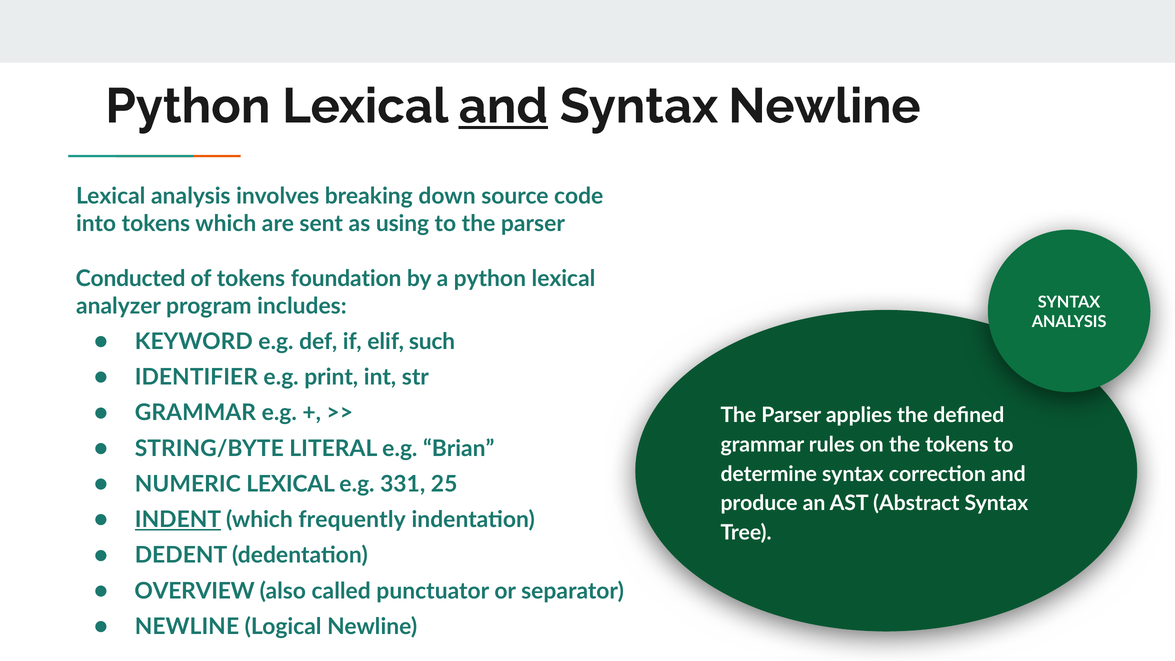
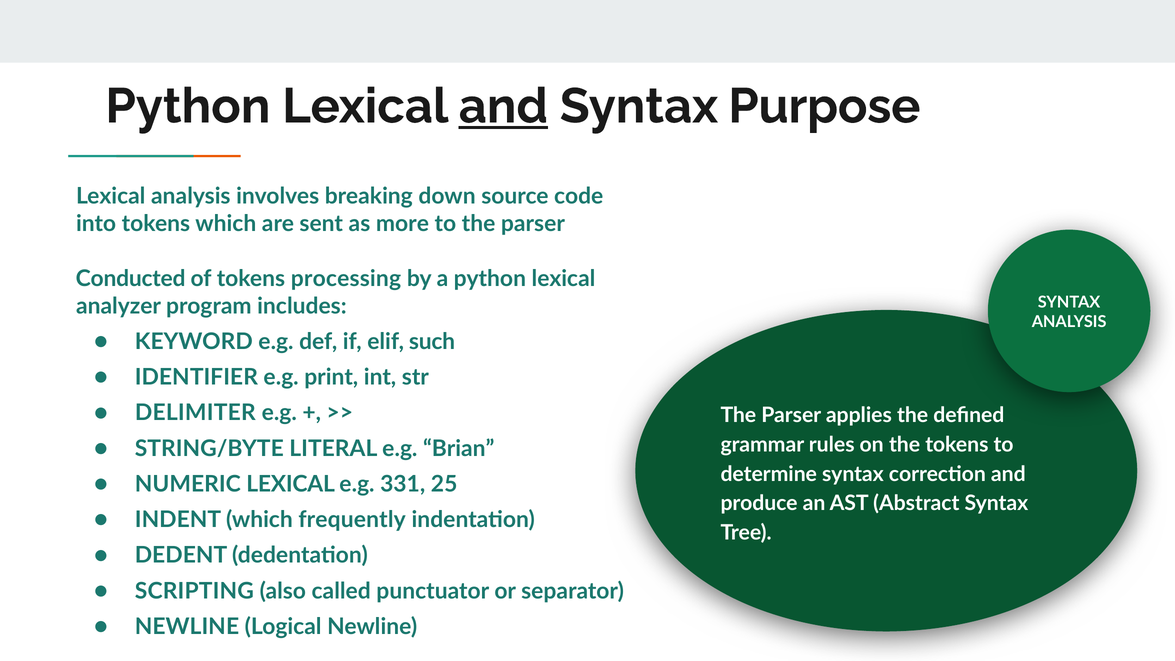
Syntax Newline: Newline -> Purpose (824, 106)
using: using -> more (402, 224)
foundation: foundation -> processing (346, 279)
GRAMMAR: GRAMMAR -> DELIMITER (195, 413)
INDENT underline: present -> none (178, 520)
OVERVIEW: OVERVIEW -> SCRIPTING (194, 591)
